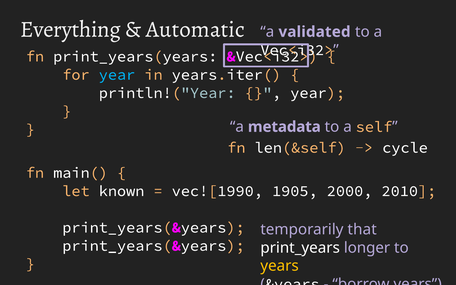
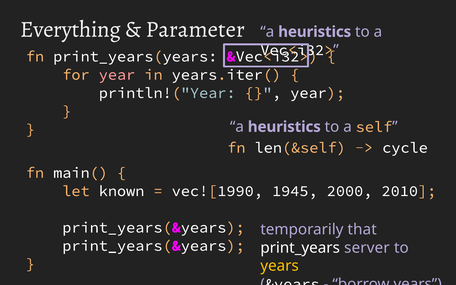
Automatic: Automatic -> Parameter (195, 29)
validated: validated -> heuristics (315, 32)
year colour: light blue -> pink (117, 75)
metadata: metadata -> heuristics (284, 127)
1905: 1905 -> 1945 (295, 191)
longer: longer -> server (367, 248)
